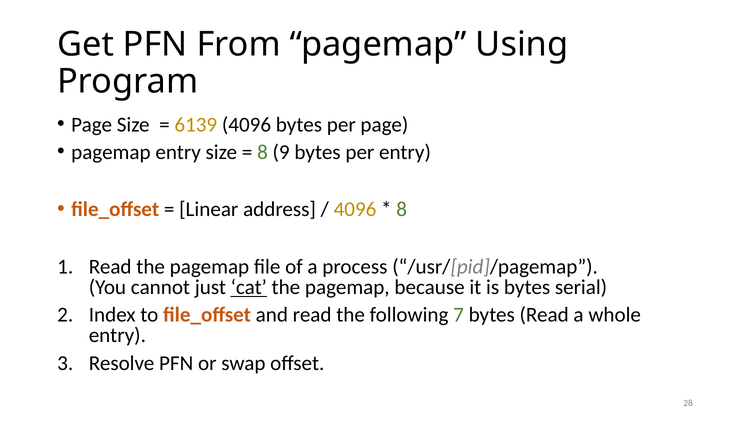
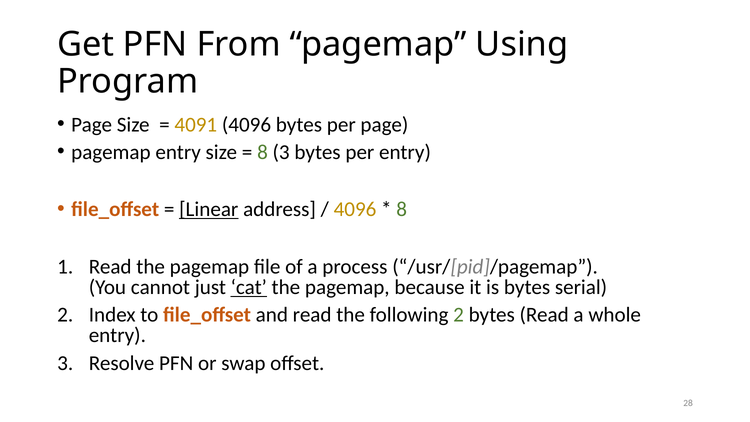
6139: 6139 -> 4091 (196, 125)
8 9: 9 -> 3 (281, 152)
Linear underline: none -> present (209, 209)
following 7: 7 -> 2 (459, 315)
